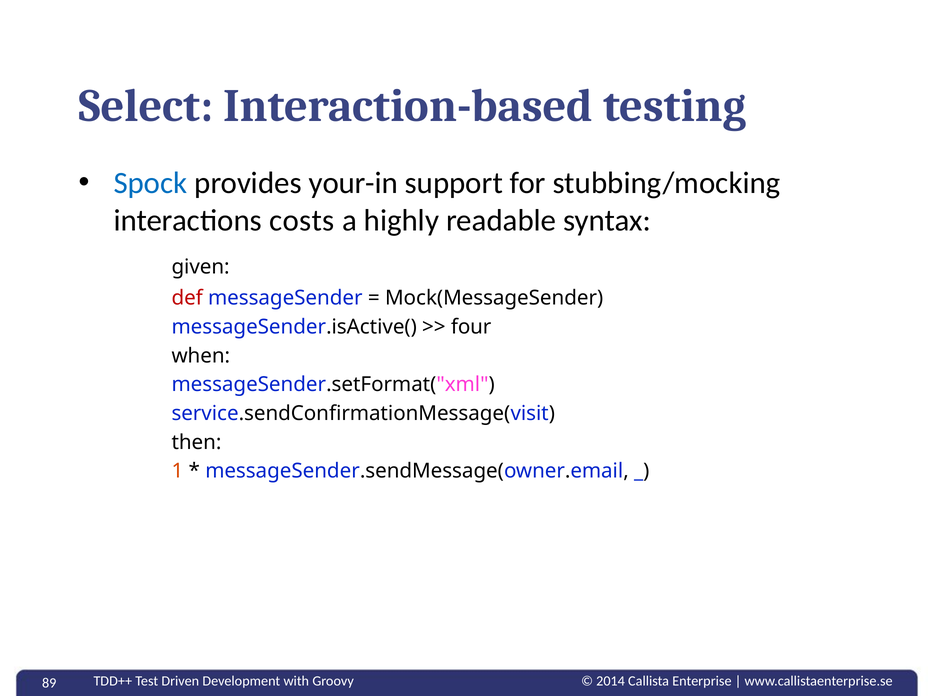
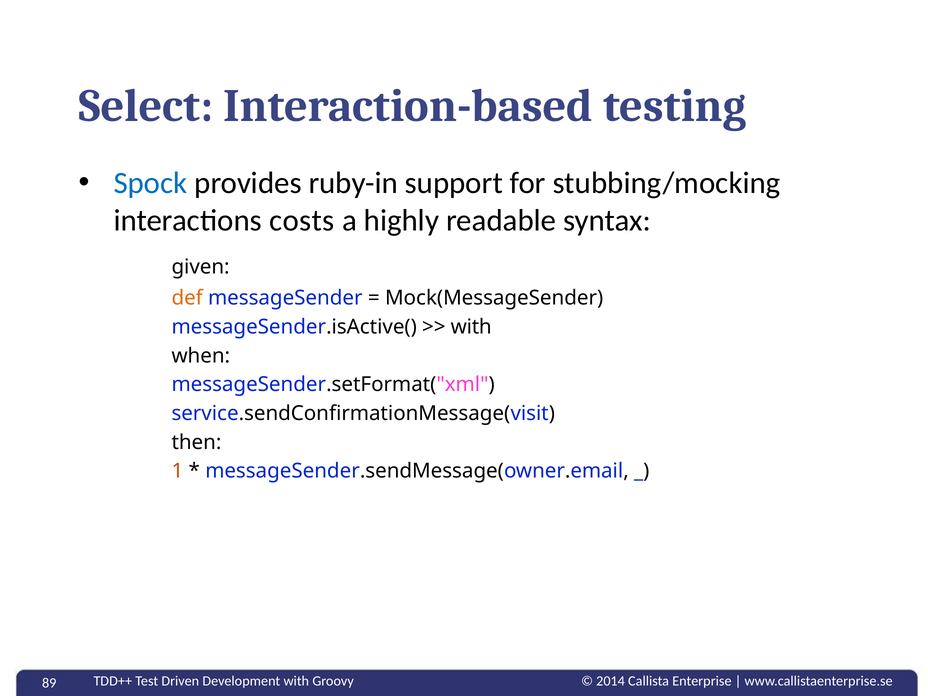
your-in: your-in -> ruby-in (353, 183)
def colour: red -> orange (187, 298)
four: four -> with (471, 327)
